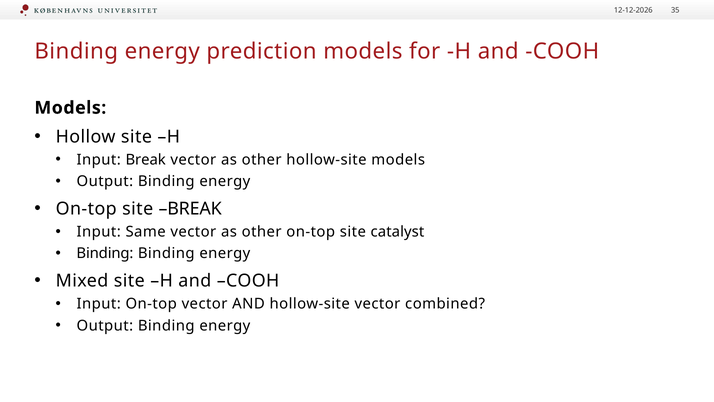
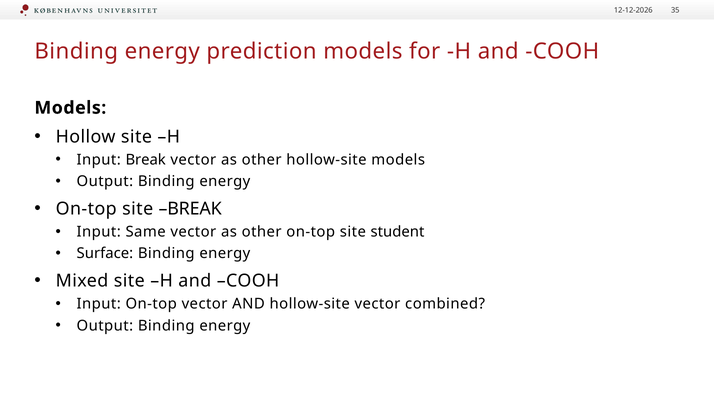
catalyst: catalyst -> student (397, 232)
Binding: Binding -> Surface (105, 253)
